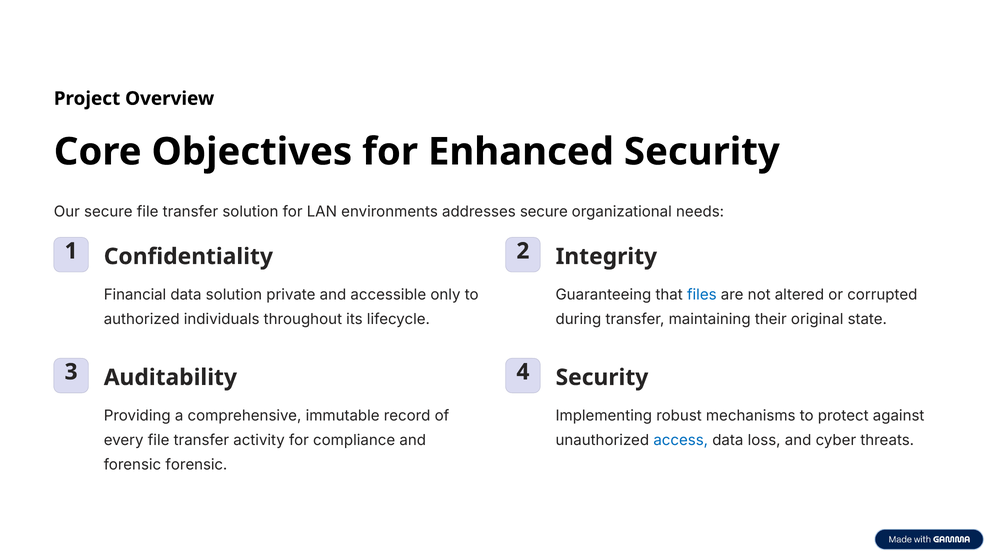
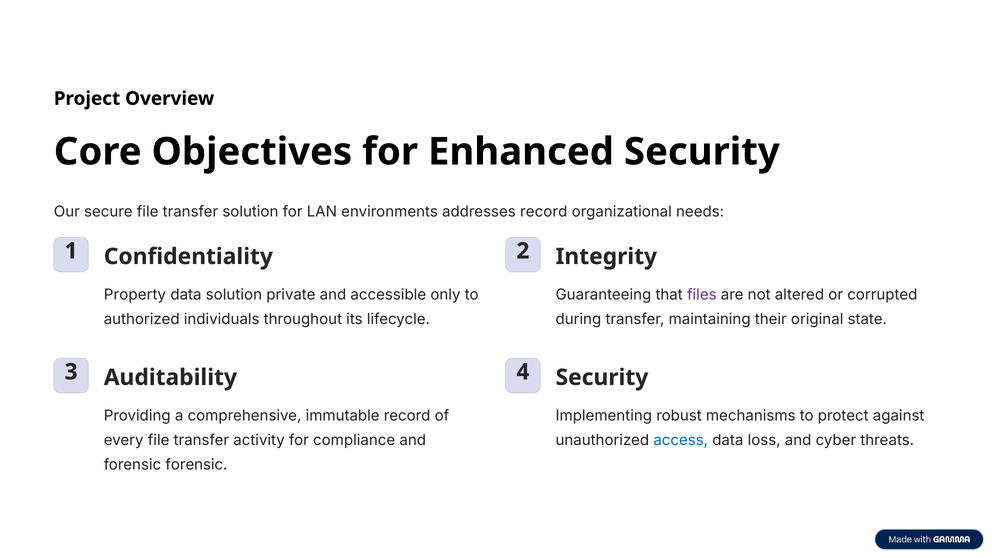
addresses secure: secure -> record (544, 212)
Financial: Financial -> Property (135, 295)
files colour: blue -> purple (702, 295)
